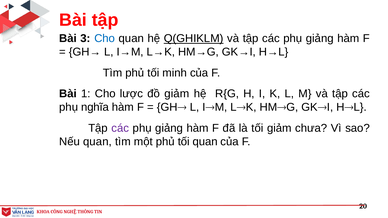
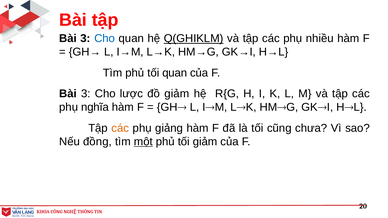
giảng: giảng -> nhiều (320, 38)
tối minh: minh -> quan (175, 73)
1: 1 -> 3 (86, 94)
các colour: purple -> orange (120, 128)
tối giảm: giảm -> cũng (279, 128)
Nếu quan: quan -> đồng (97, 142)
một underline: none -> present (143, 142)
tối quan: quan -> giảm (205, 142)
